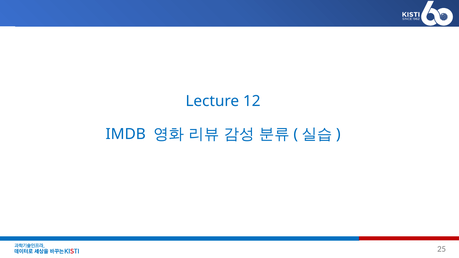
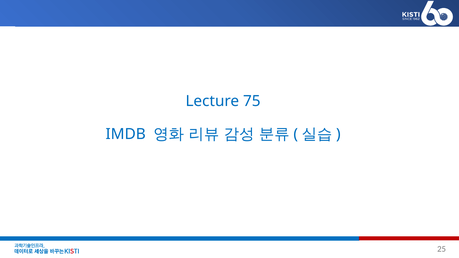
12: 12 -> 75 (252, 101)
